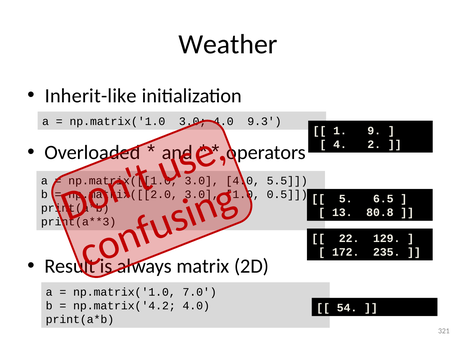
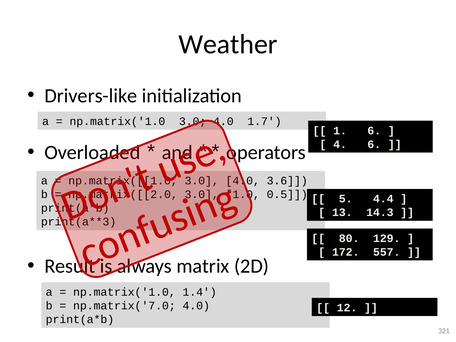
Inherit-like: Inherit-like -> Drivers-like (91, 96)
9.3: 9.3 -> 1.7 (264, 121)
1 9: 9 -> 6 (374, 131)
4 2: 2 -> 6 (374, 144)
5.5: 5.5 -> 3.6 (287, 181)
6.5: 6.5 -> 4.4 (383, 199)
80.8: 80.8 -> 14.3 (380, 212)
22: 22 -> 80 (349, 238)
235: 235 -> 557 (387, 252)
7.0: 7.0 -> 1.4 (200, 292)
np.matrix('4.2: np.matrix('4.2 -> np.matrix('7.0 (124, 306)
54: 54 -> 12 (347, 308)
